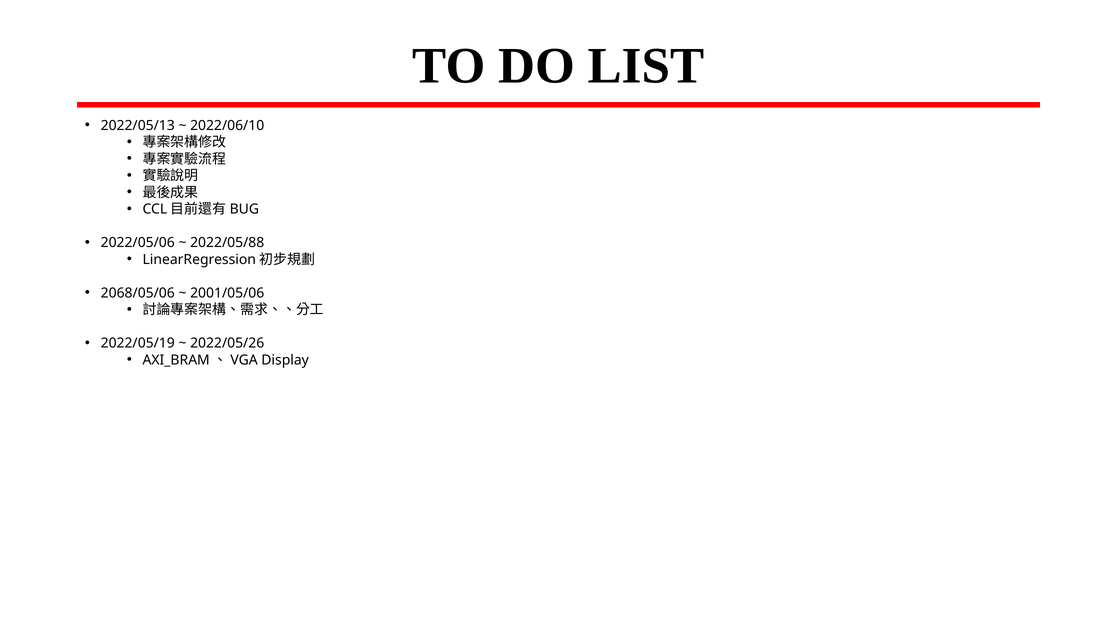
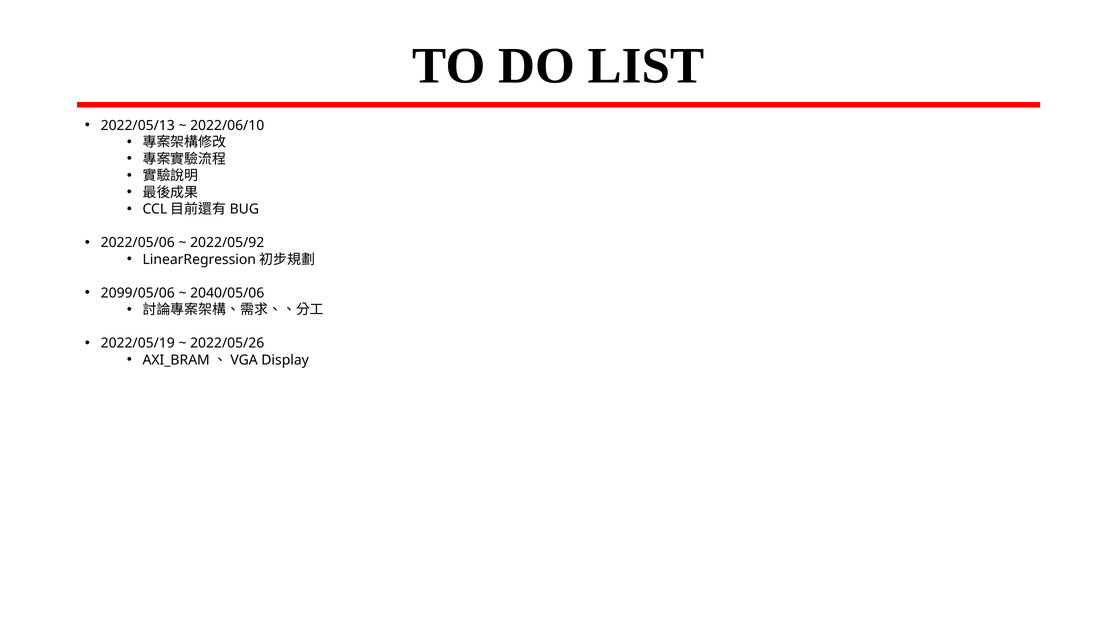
2022/05/88: 2022/05/88 -> 2022/05/92 (227, 243)
2068/05/06: 2068/05/06 -> 2099/05/06 (138, 293)
2001/05/06: 2001/05/06 -> 2040/05/06 (227, 293)
